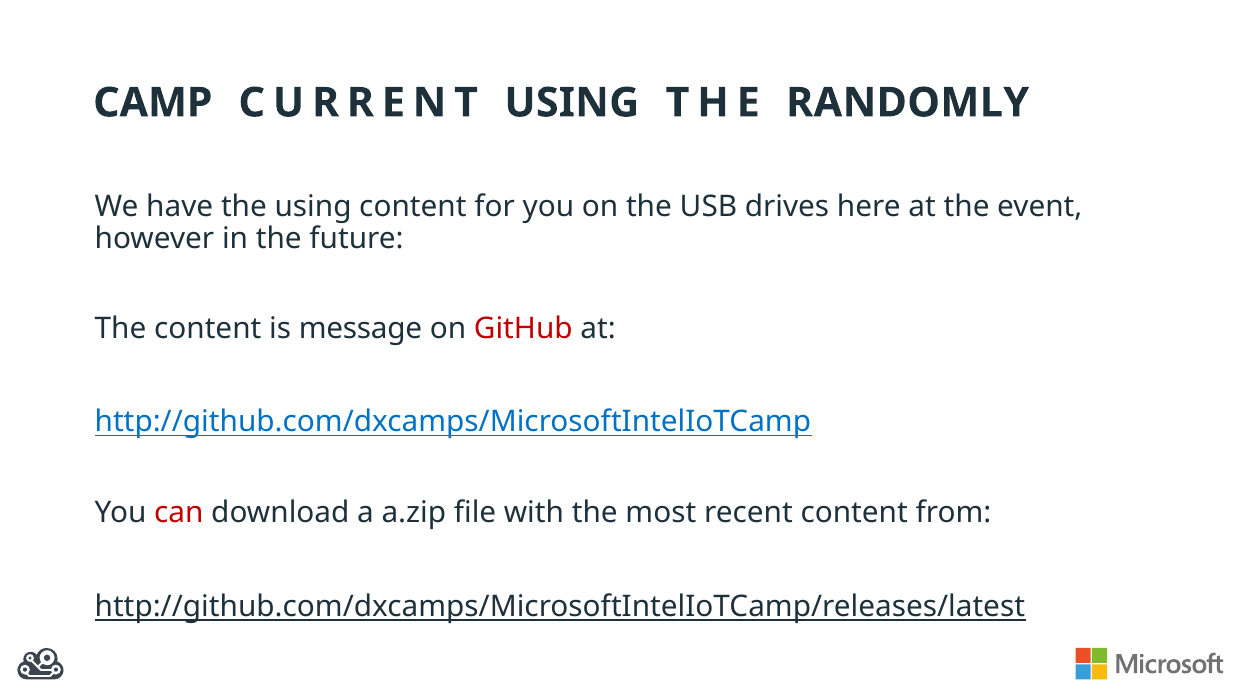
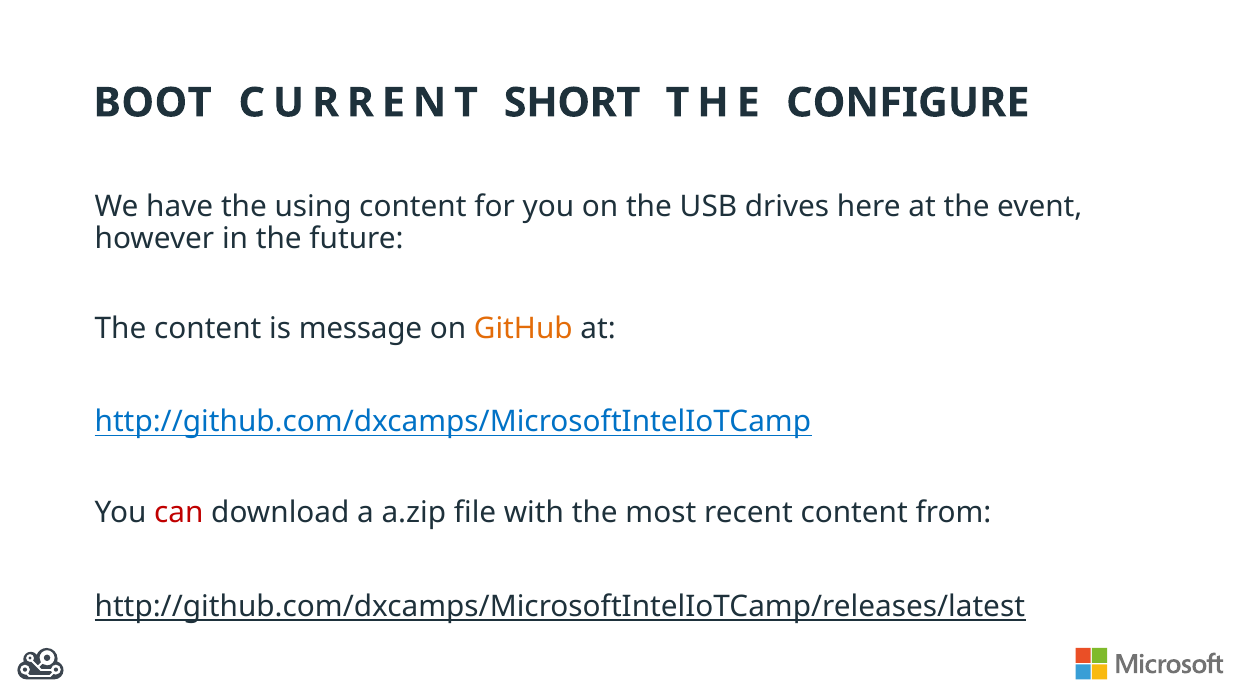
CAMP: CAMP -> BOOT (153, 103)
CURRENT USING: USING -> SHORT (572, 103)
RANDOMLY: RANDOMLY -> CONFIGURE (908, 103)
GitHub colour: red -> orange (523, 329)
